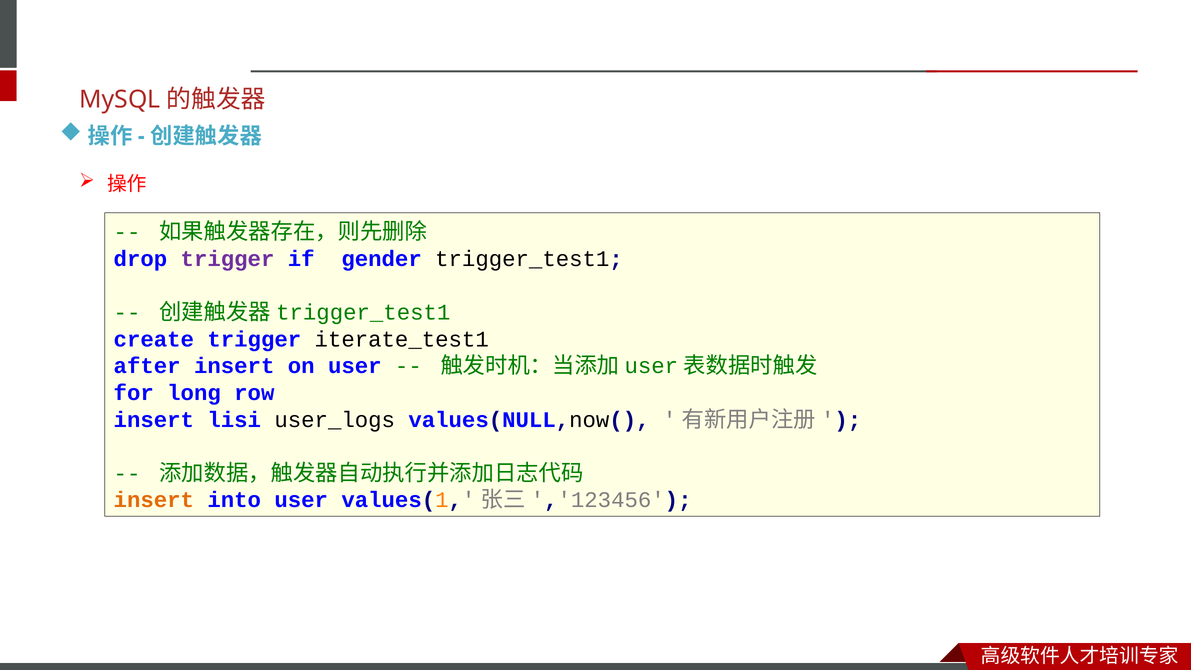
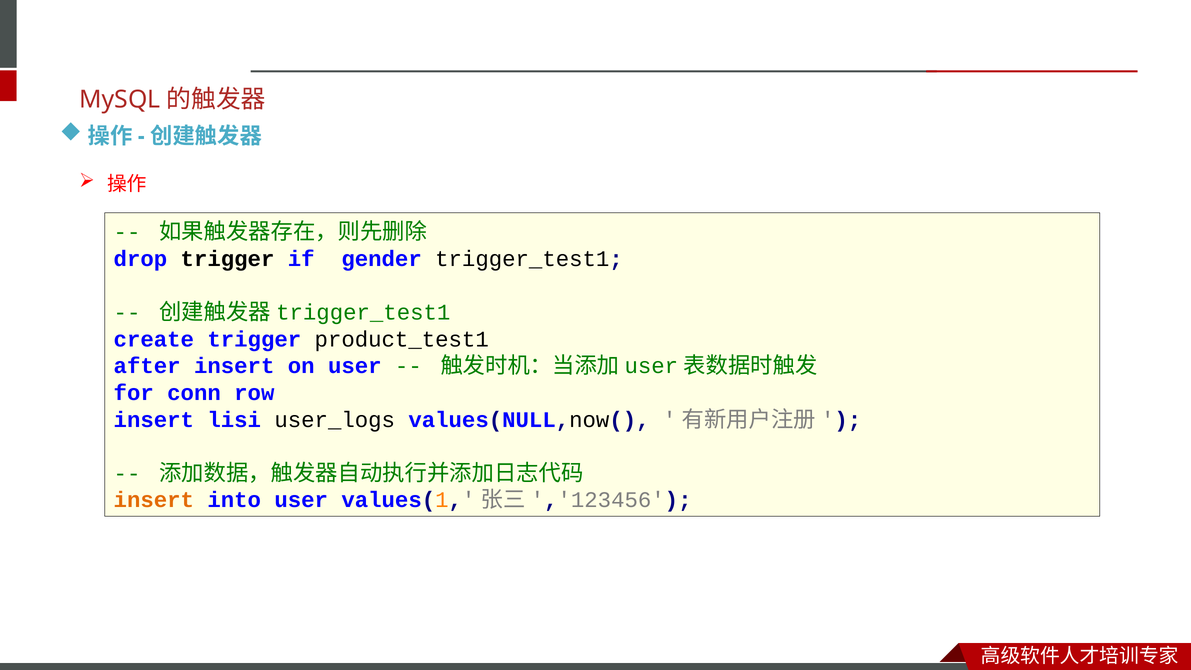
trigger colour: purple -> black (228, 259)
iterate_test1: iterate_test1 -> product_test1 (402, 339)
long: long -> conn (194, 393)
